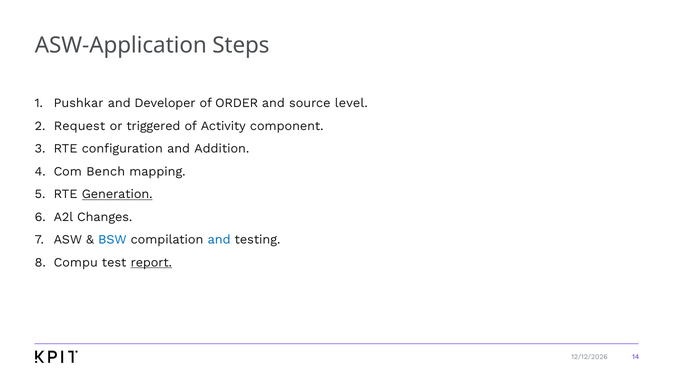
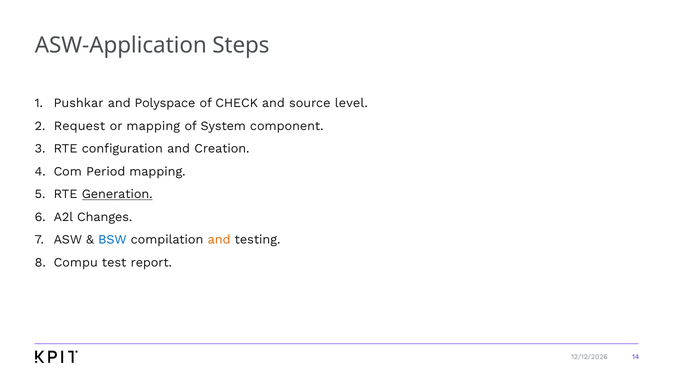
Developer: Developer -> Polyspace (165, 103)
ORDER: ORDER -> CHECK (237, 103)
or triggered: triggered -> mapping (153, 126)
Activity: Activity -> System (223, 126)
Addition: Addition -> Creation (222, 149)
Bench: Bench -> Period (106, 172)
and colour: blue -> orange (219, 240)
report underline: present -> none (151, 263)
